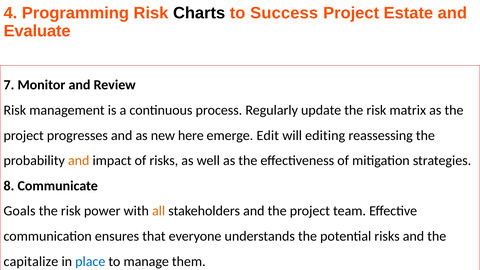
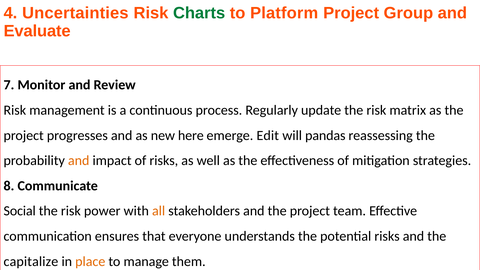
Programming: Programming -> Uncertainties (75, 13)
Charts colour: black -> green (199, 13)
Success: Success -> Platform (284, 13)
Estate: Estate -> Group (408, 13)
editing: editing -> pandas (325, 135)
Goals: Goals -> Social (20, 211)
place colour: blue -> orange (90, 261)
